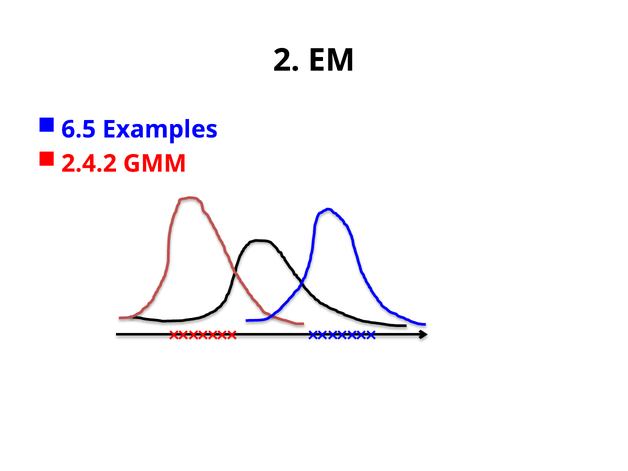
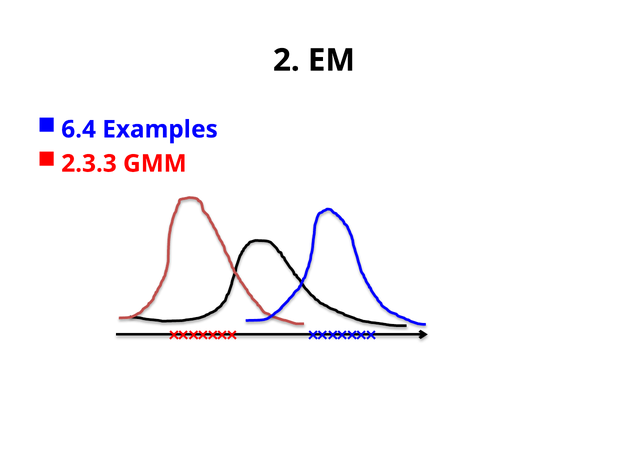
6.5: 6.5 -> 6.4 (79, 129)
2.4.2: 2.4.2 -> 2.3.3 (89, 164)
